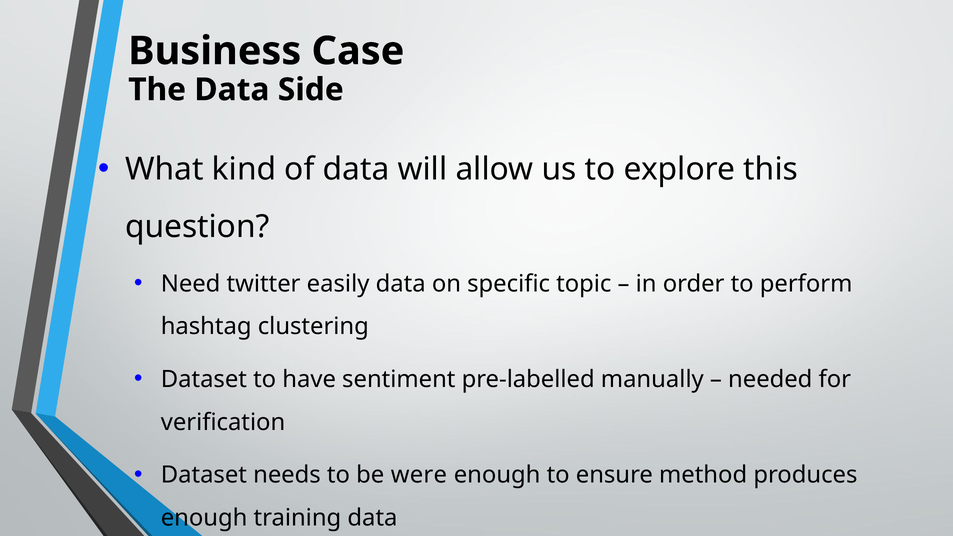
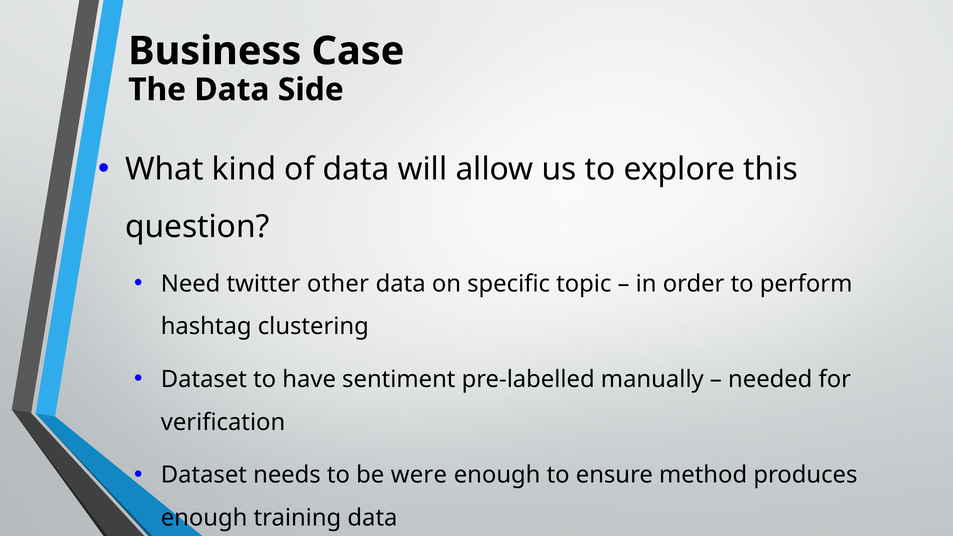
easily: easily -> other (338, 284)
